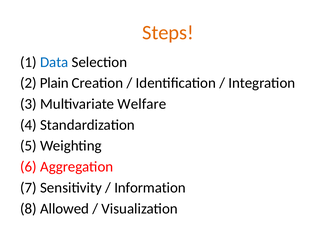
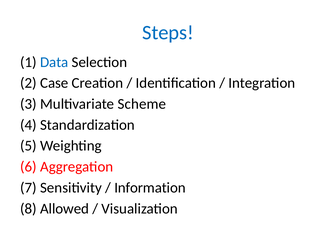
Steps colour: orange -> blue (168, 33)
Plain: Plain -> Case (54, 83)
Welfare: Welfare -> Scheme (142, 104)
